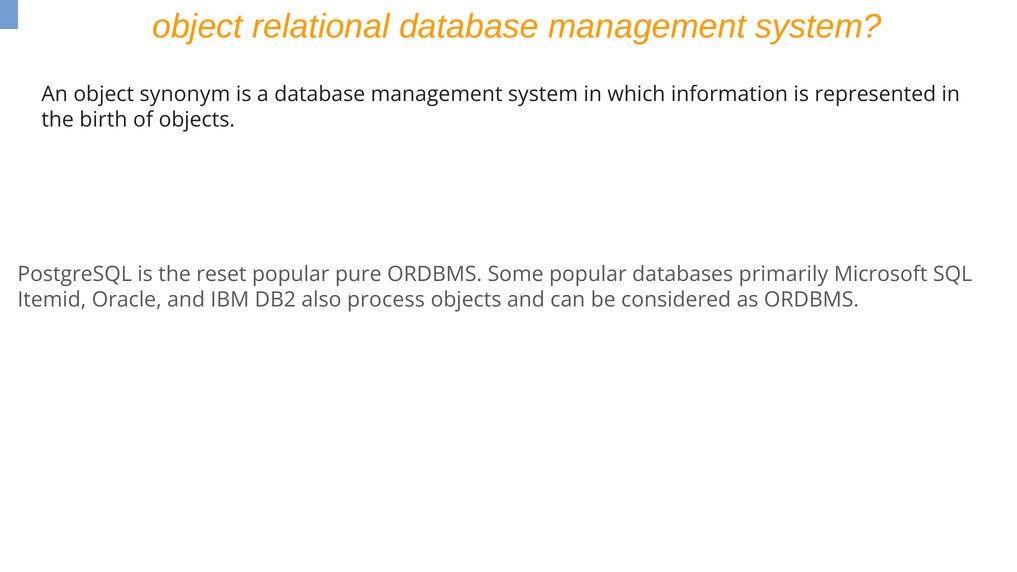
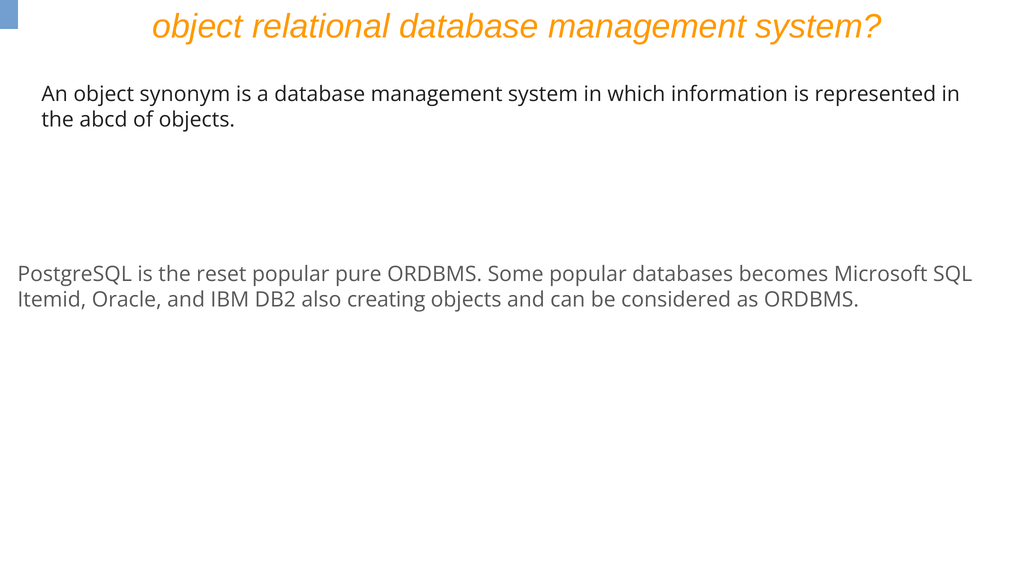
birth: birth -> abcd (103, 120)
primarily: primarily -> becomes (783, 274)
process: process -> creating (386, 300)
